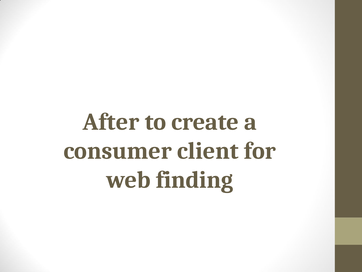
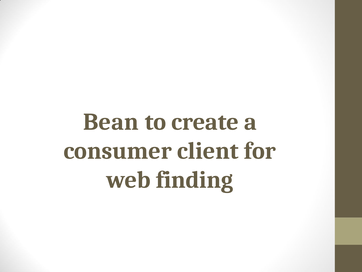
After: After -> Bean (111, 122)
